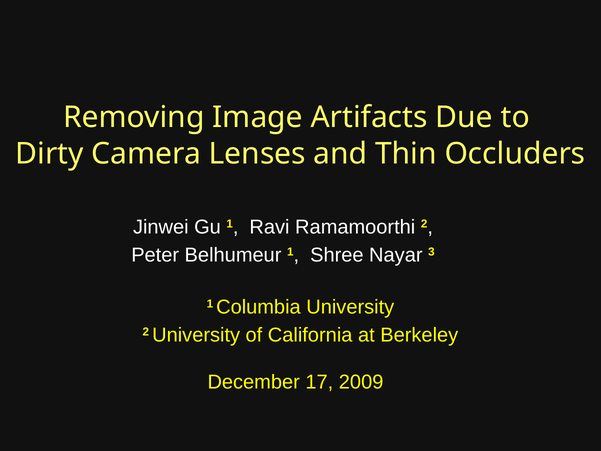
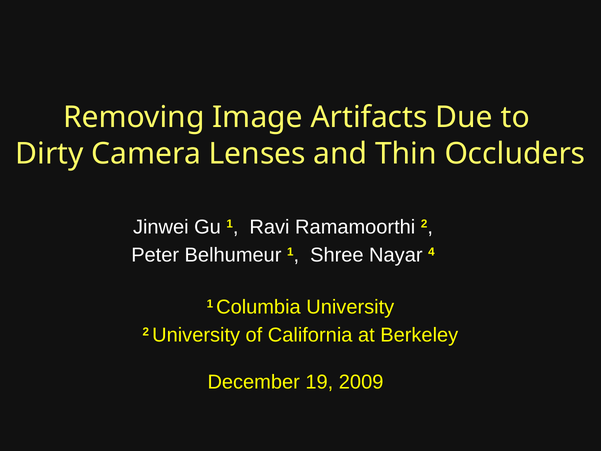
3: 3 -> 4 (431, 252)
17: 17 -> 19 (319, 382)
